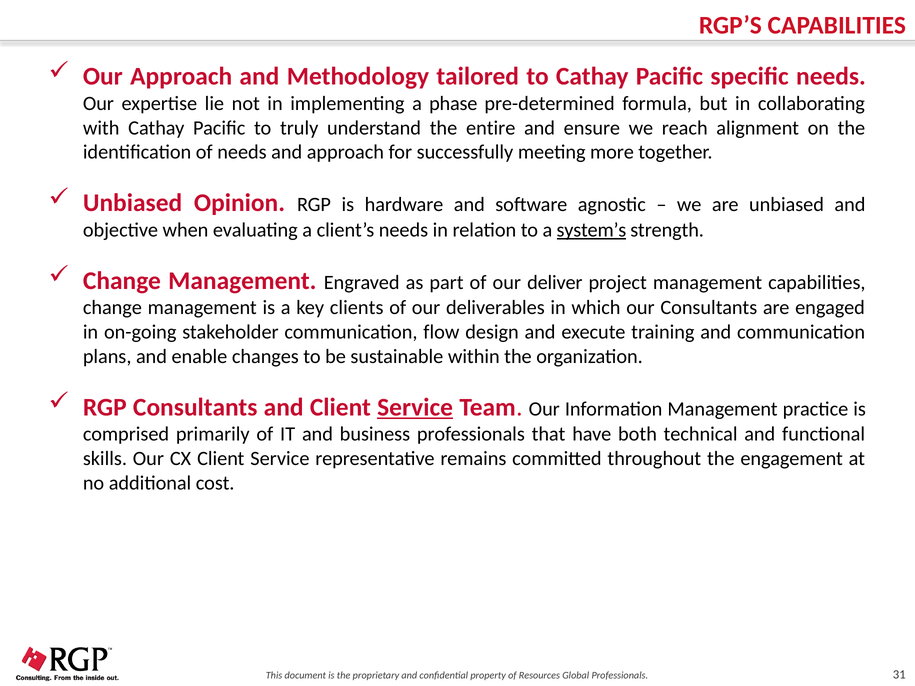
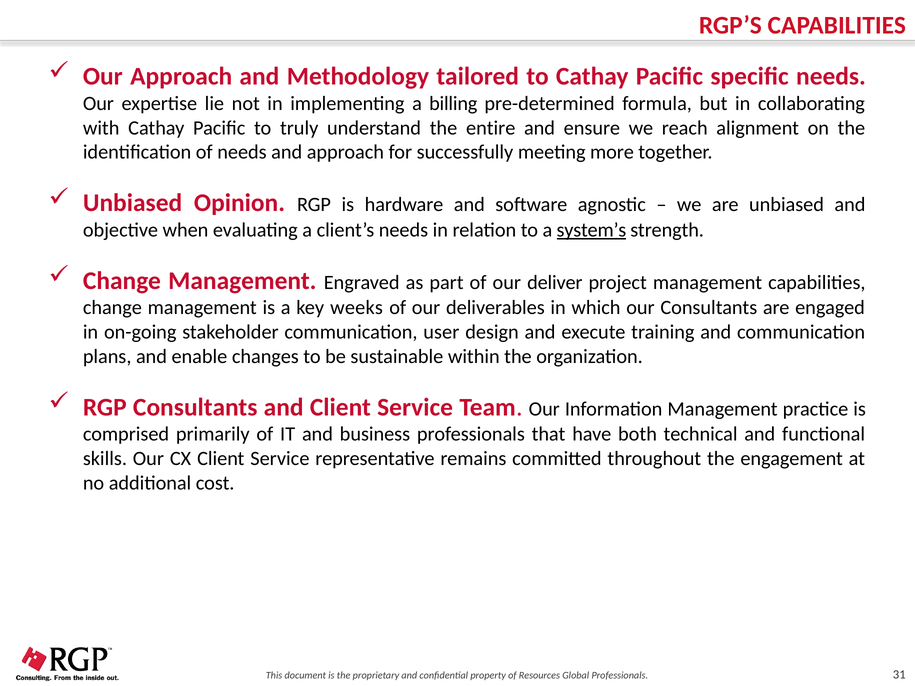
phase: phase -> billing (453, 104)
clients: clients -> weeks (357, 308)
flow: flow -> user (441, 332)
Service underline: present -> none (415, 407)
